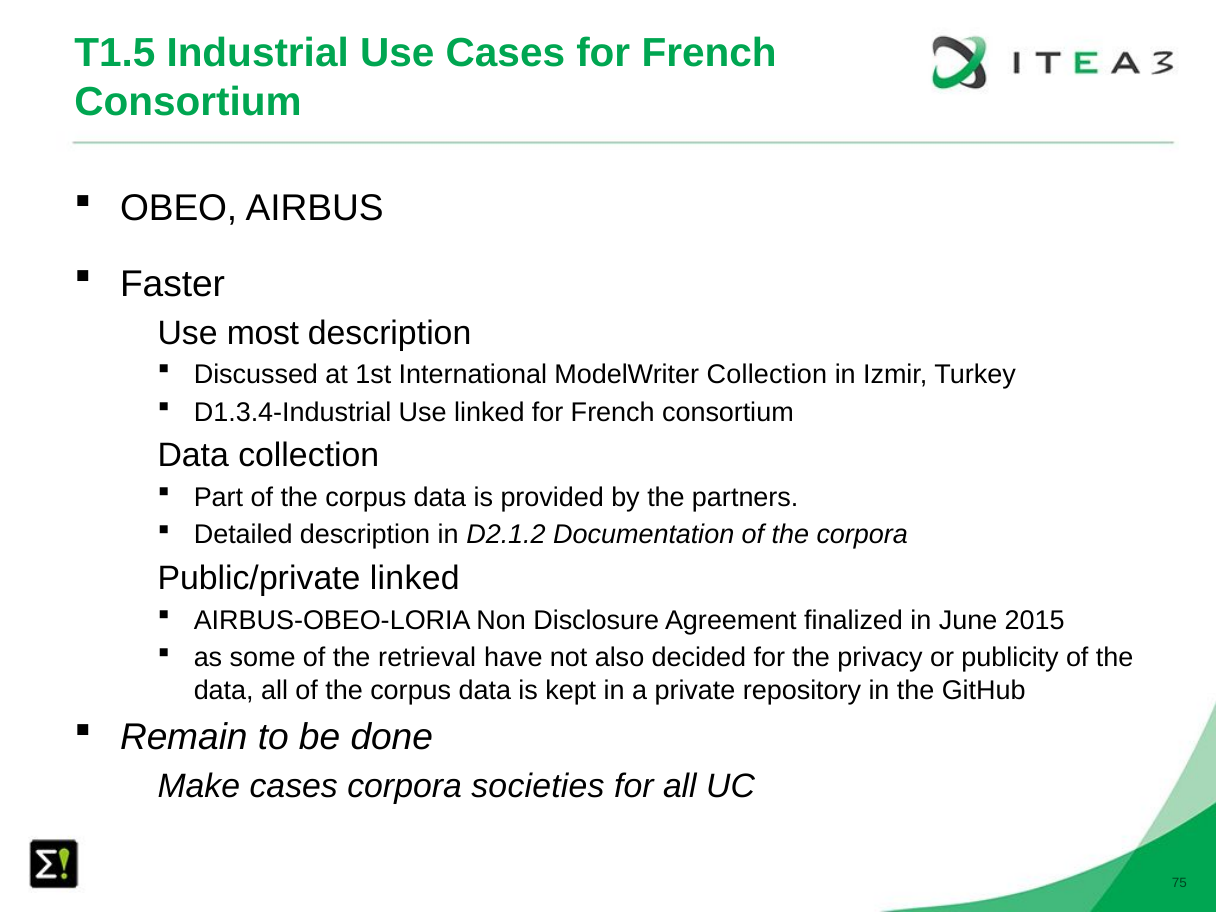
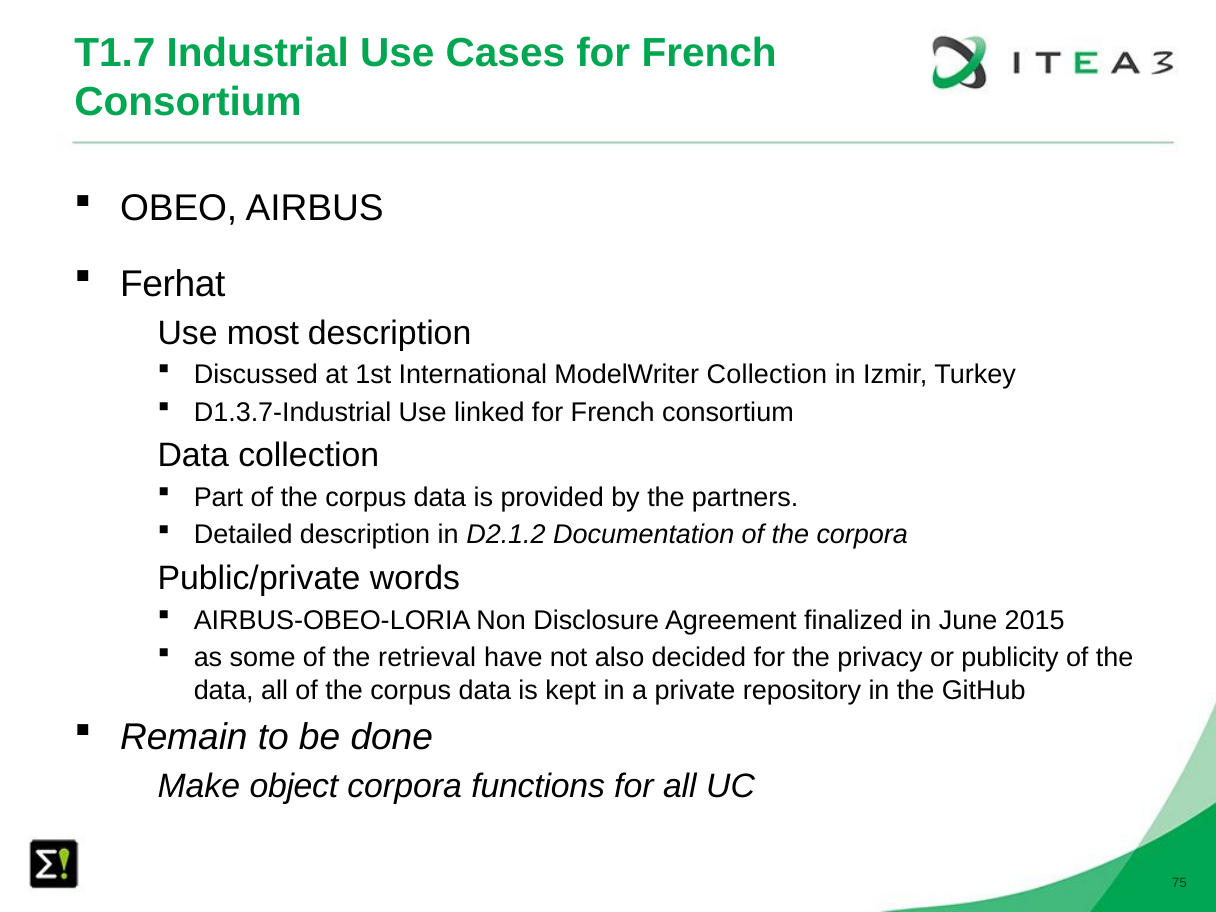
T1.5: T1.5 -> T1.7 (115, 53)
Faster: Faster -> Ferhat (173, 284)
D1.3.4-Industrial: D1.3.4-Industrial -> D1.3.7-Industrial (293, 412)
Public/private linked: linked -> words (415, 579)
Make cases: cases -> object (294, 786)
societies: societies -> functions (538, 786)
